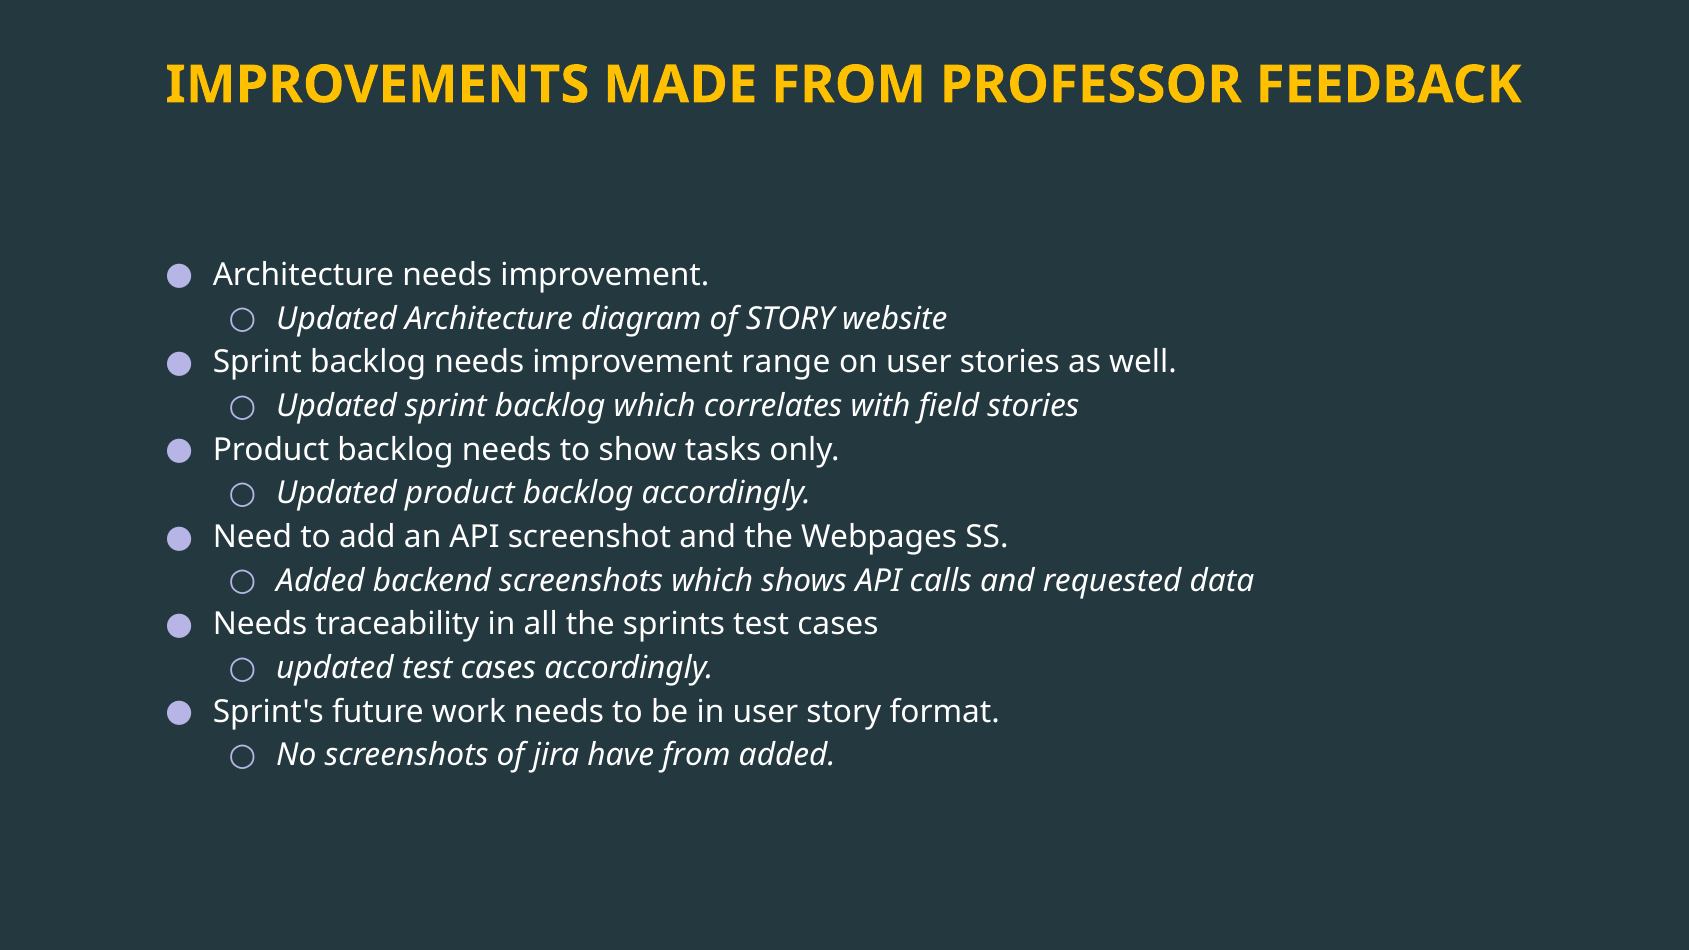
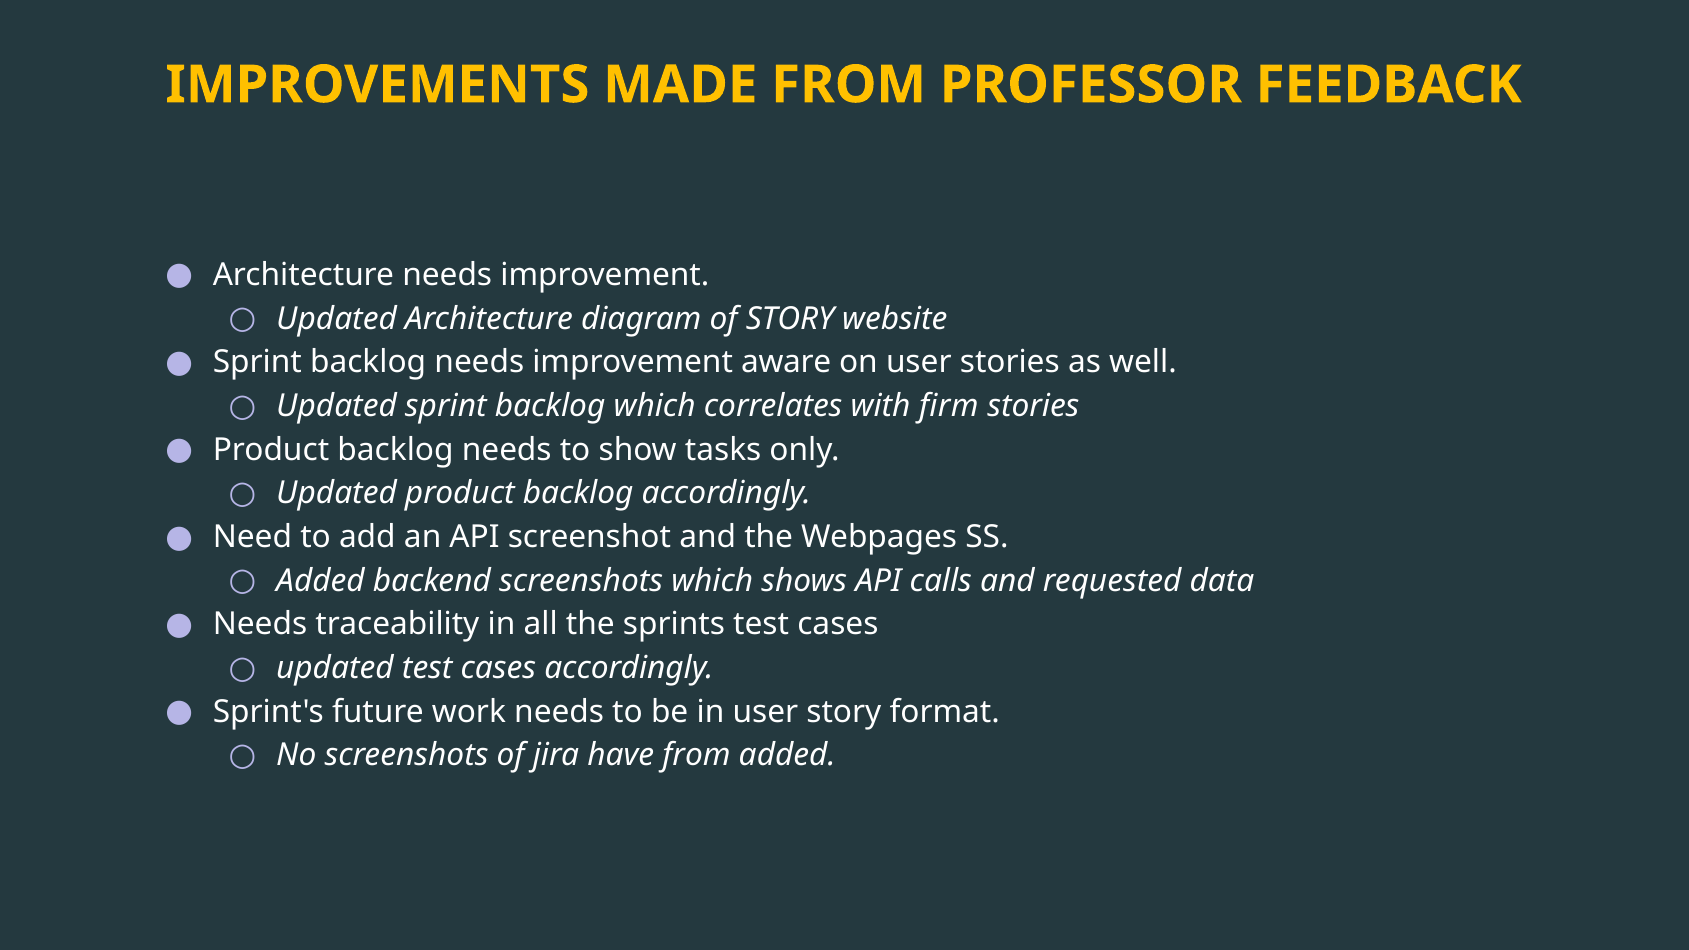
range: range -> aware (786, 362)
field: field -> firm (949, 406)
